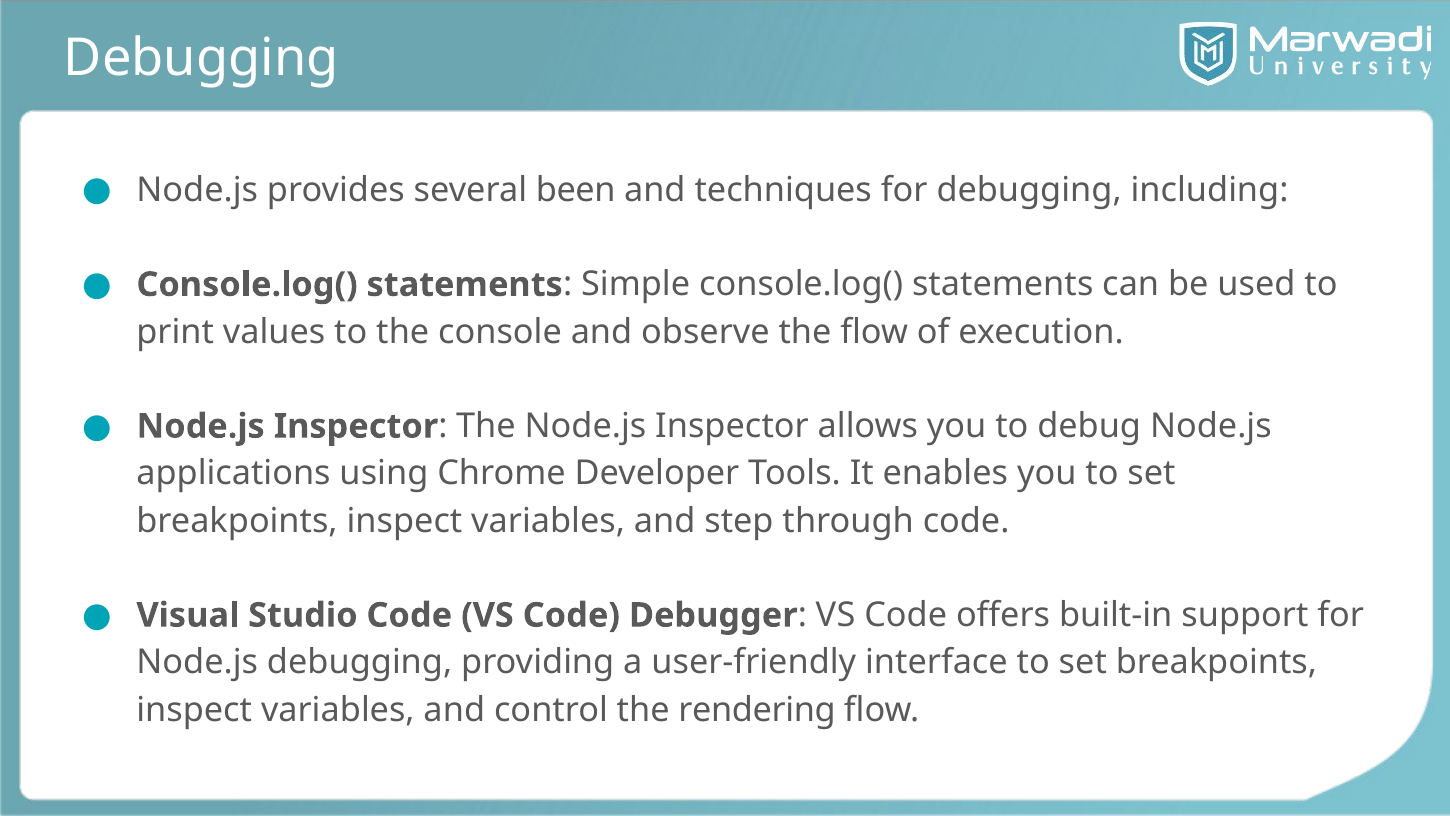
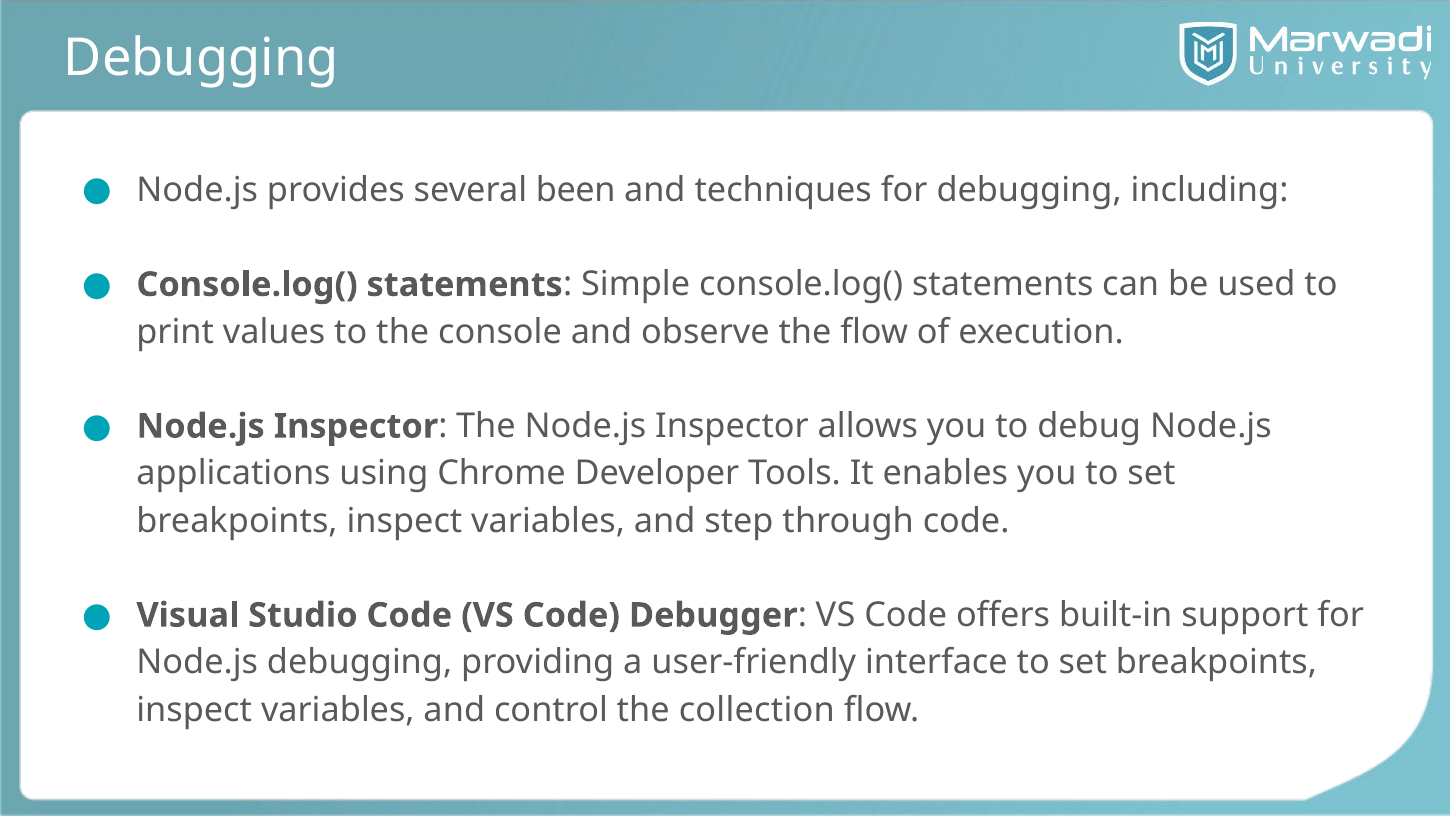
rendering: rendering -> collection (757, 710)
